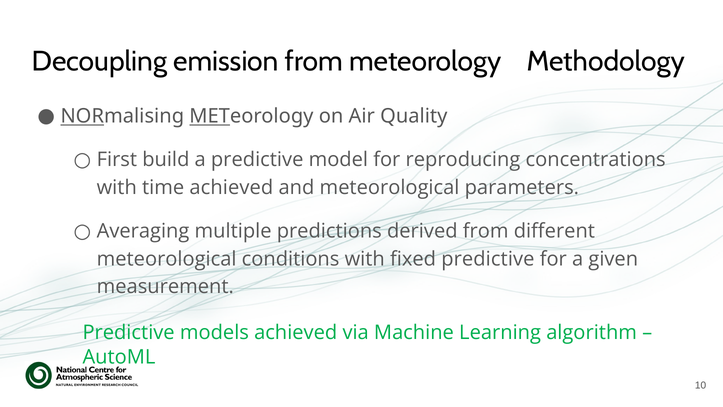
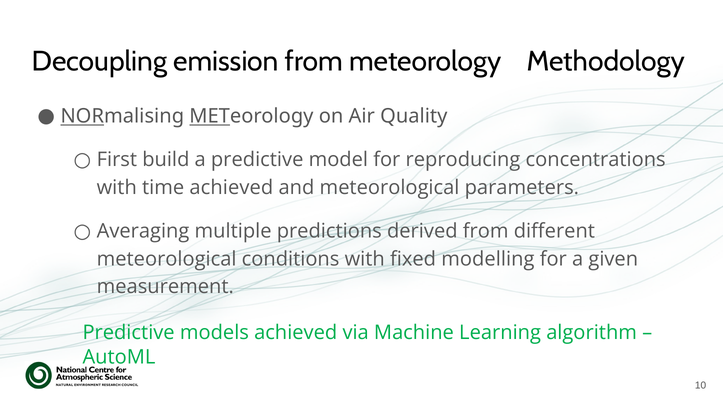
fixed predictive: predictive -> modelling (488, 259)
